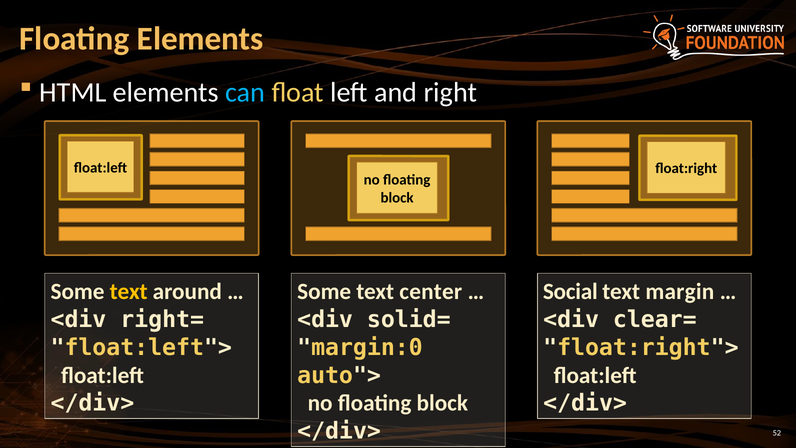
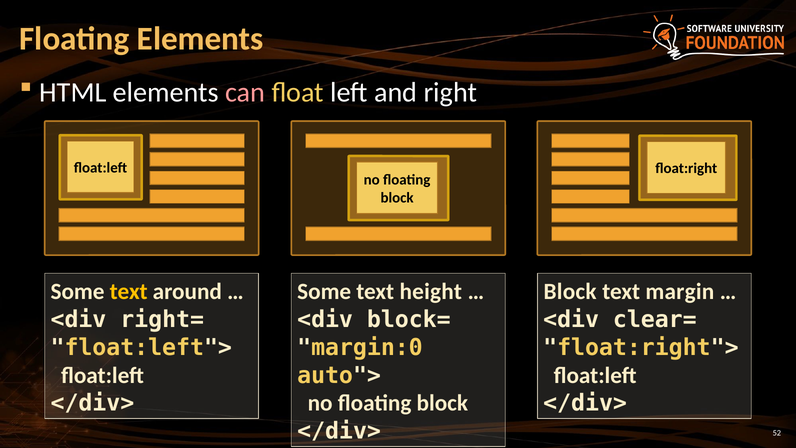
can colour: light blue -> pink (245, 93)
center: center -> height (431, 292)
Social: Social -> Block (570, 292)
solid=: solid= -> block= (409, 320)
